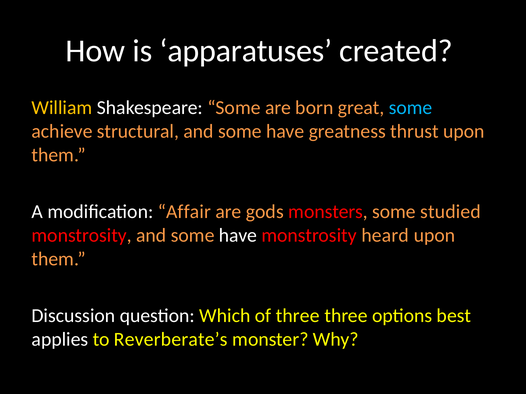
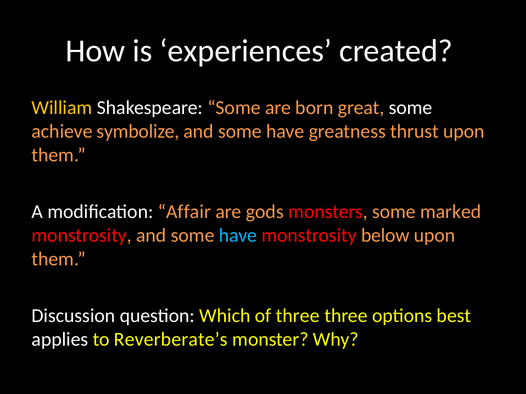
apparatuses: apparatuses -> experiences (246, 51)
some colour: light blue -> white (411, 108)
structural: structural -> symbolize (138, 132)
studied: studied -> marked (451, 212)
have colour: white -> light blue (238, 236)
heard: heard -> below (385, 236)
